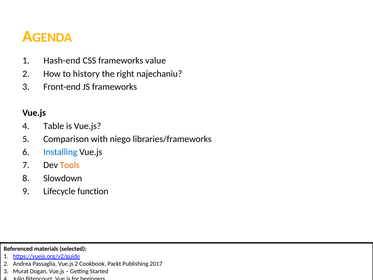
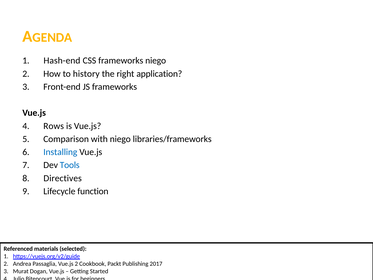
frameworks value: value -> niego (156, 61)
najechaniu: najechaniu -> application (159, 74)
Table: Table -> Rows (54, 126)
Tools colour: orange -> blue (70, 165)
Slowdown: Slowdown -> Directives (63, 178)
